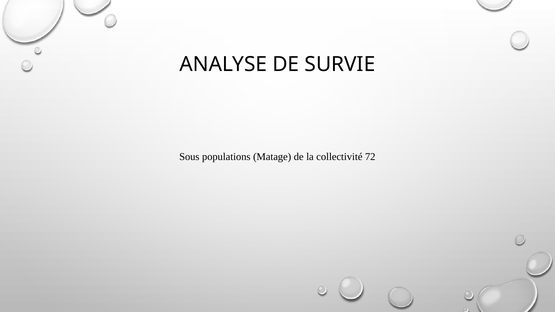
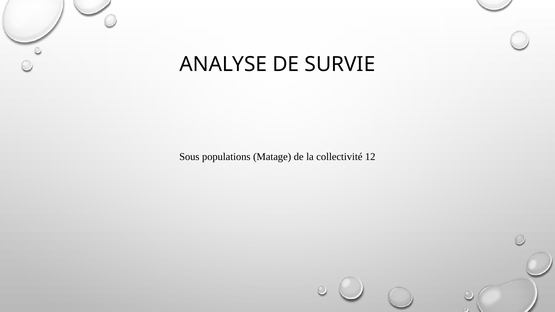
72: 72 -> 12 (370, 157)
